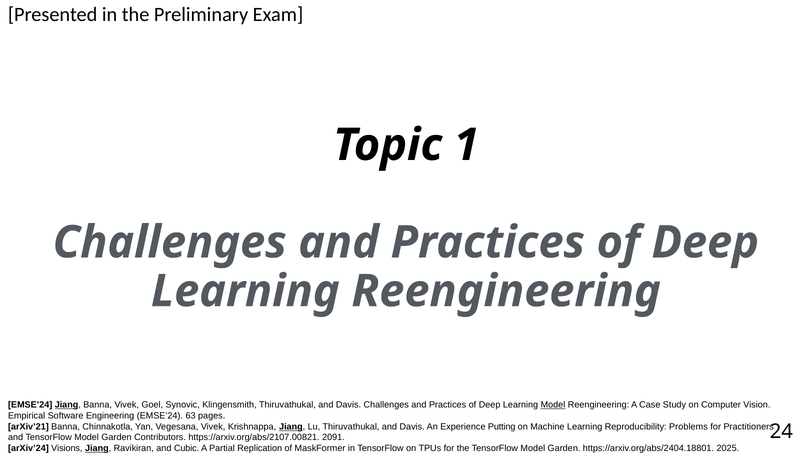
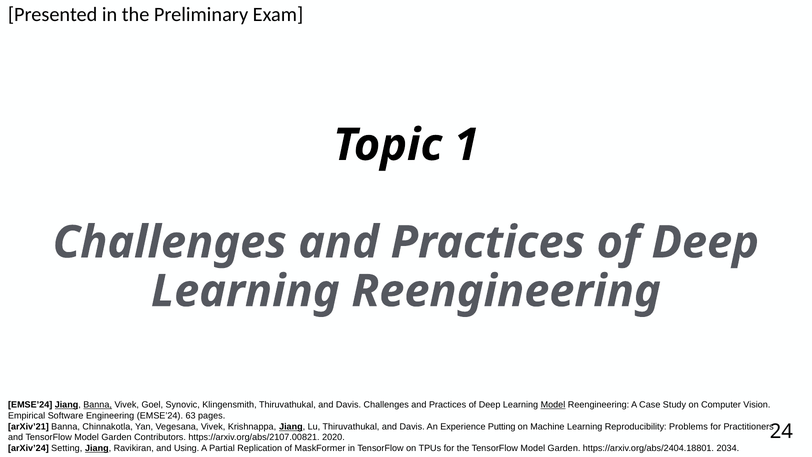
Banna underline: none -> present (98, 405)
2091: 2091 -> 2020 (333, 437)
Visions: Visions -> Setting (67, 448)
Cubic: Cubic -> Using (187, 448)
2025: 2025 -> 2034 (728, 448)
